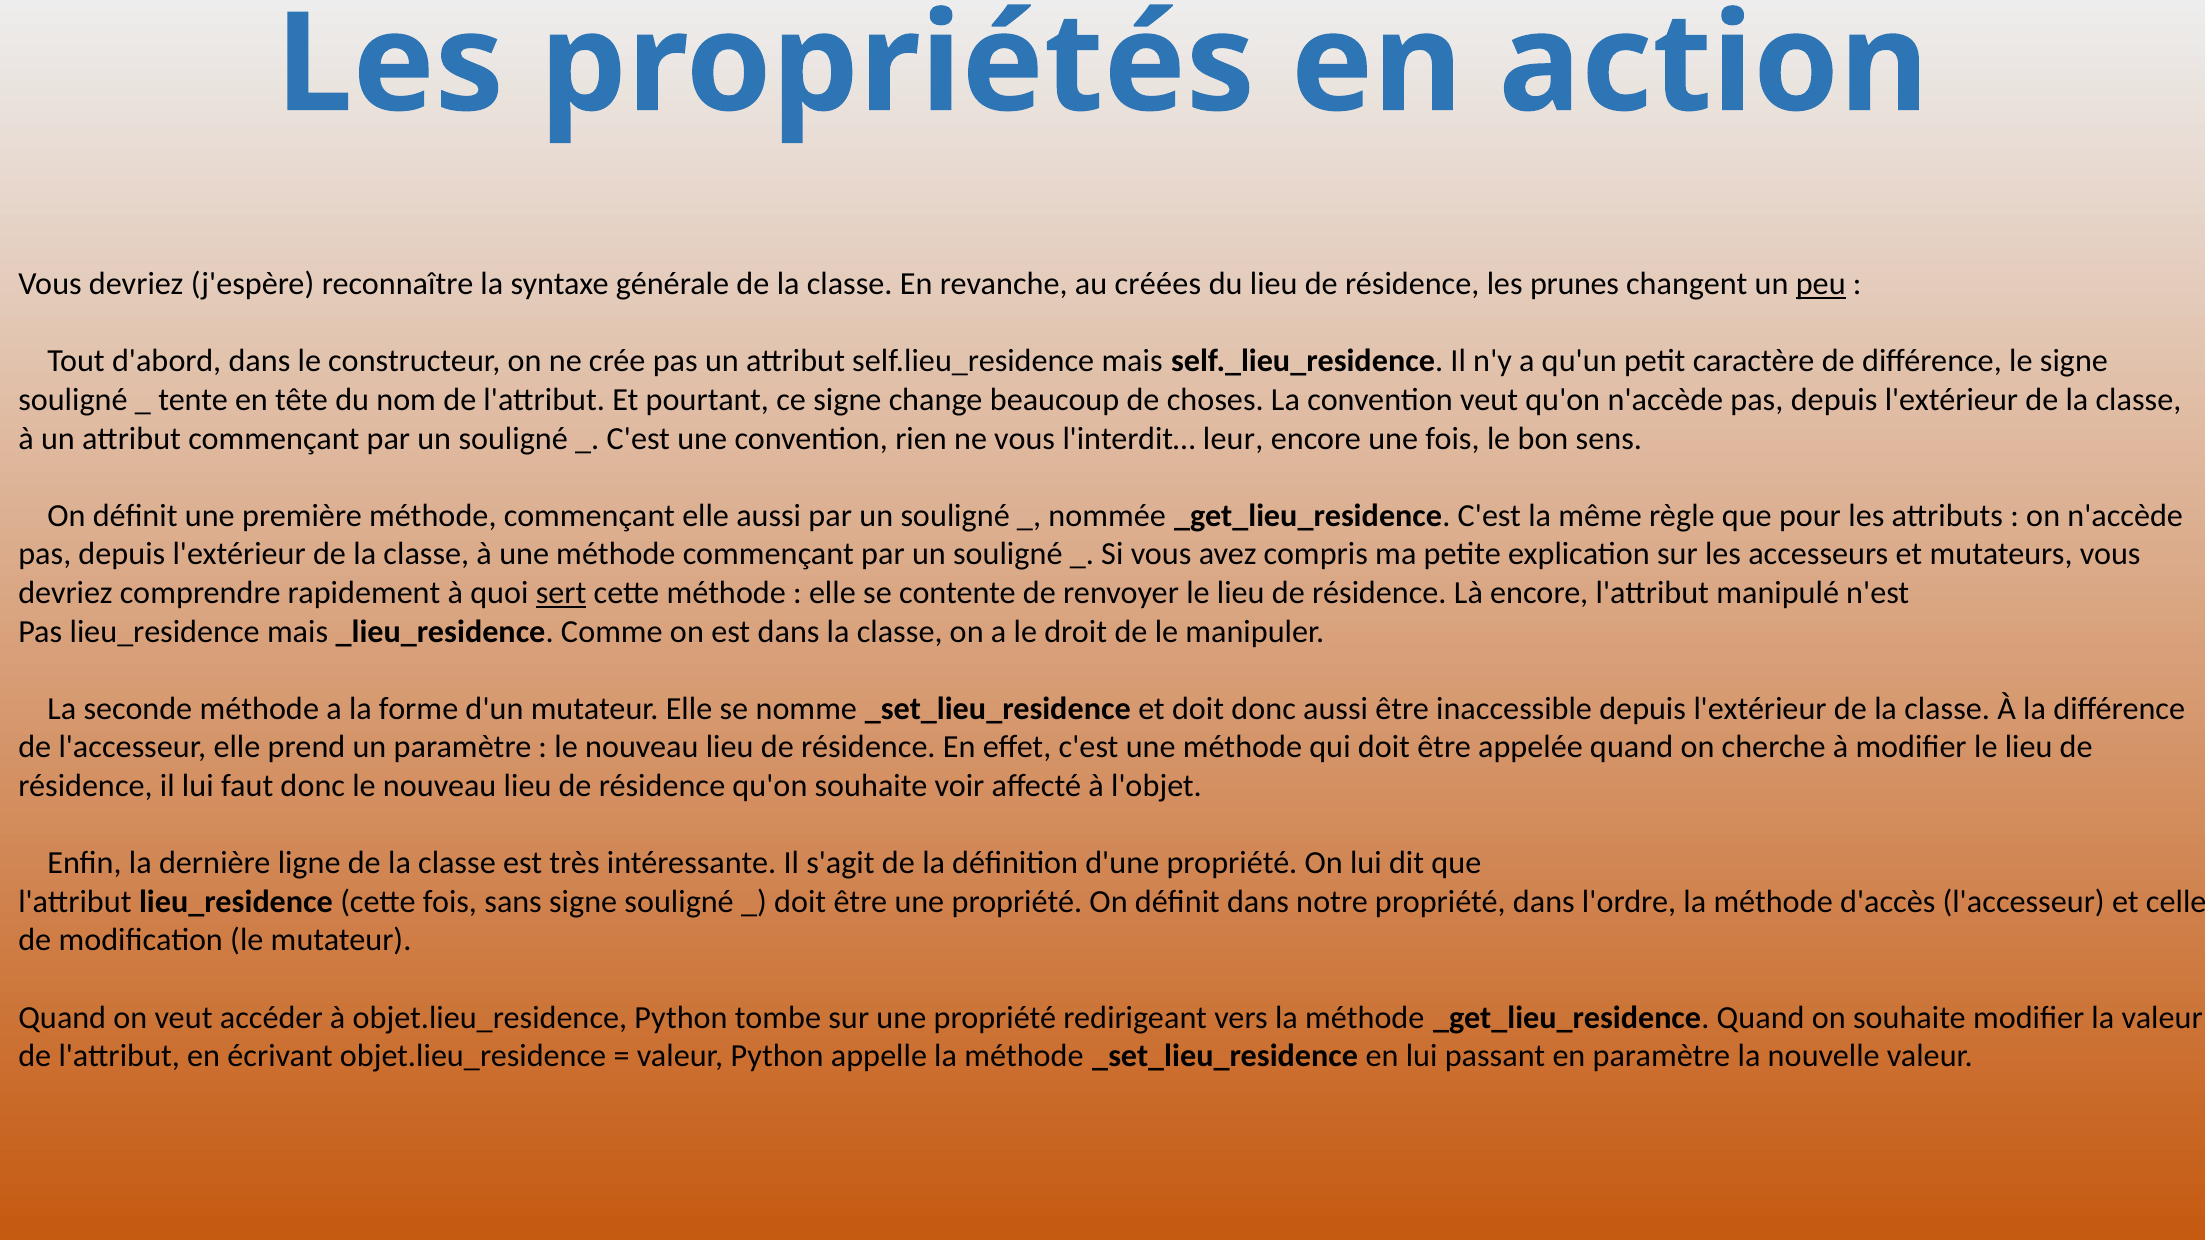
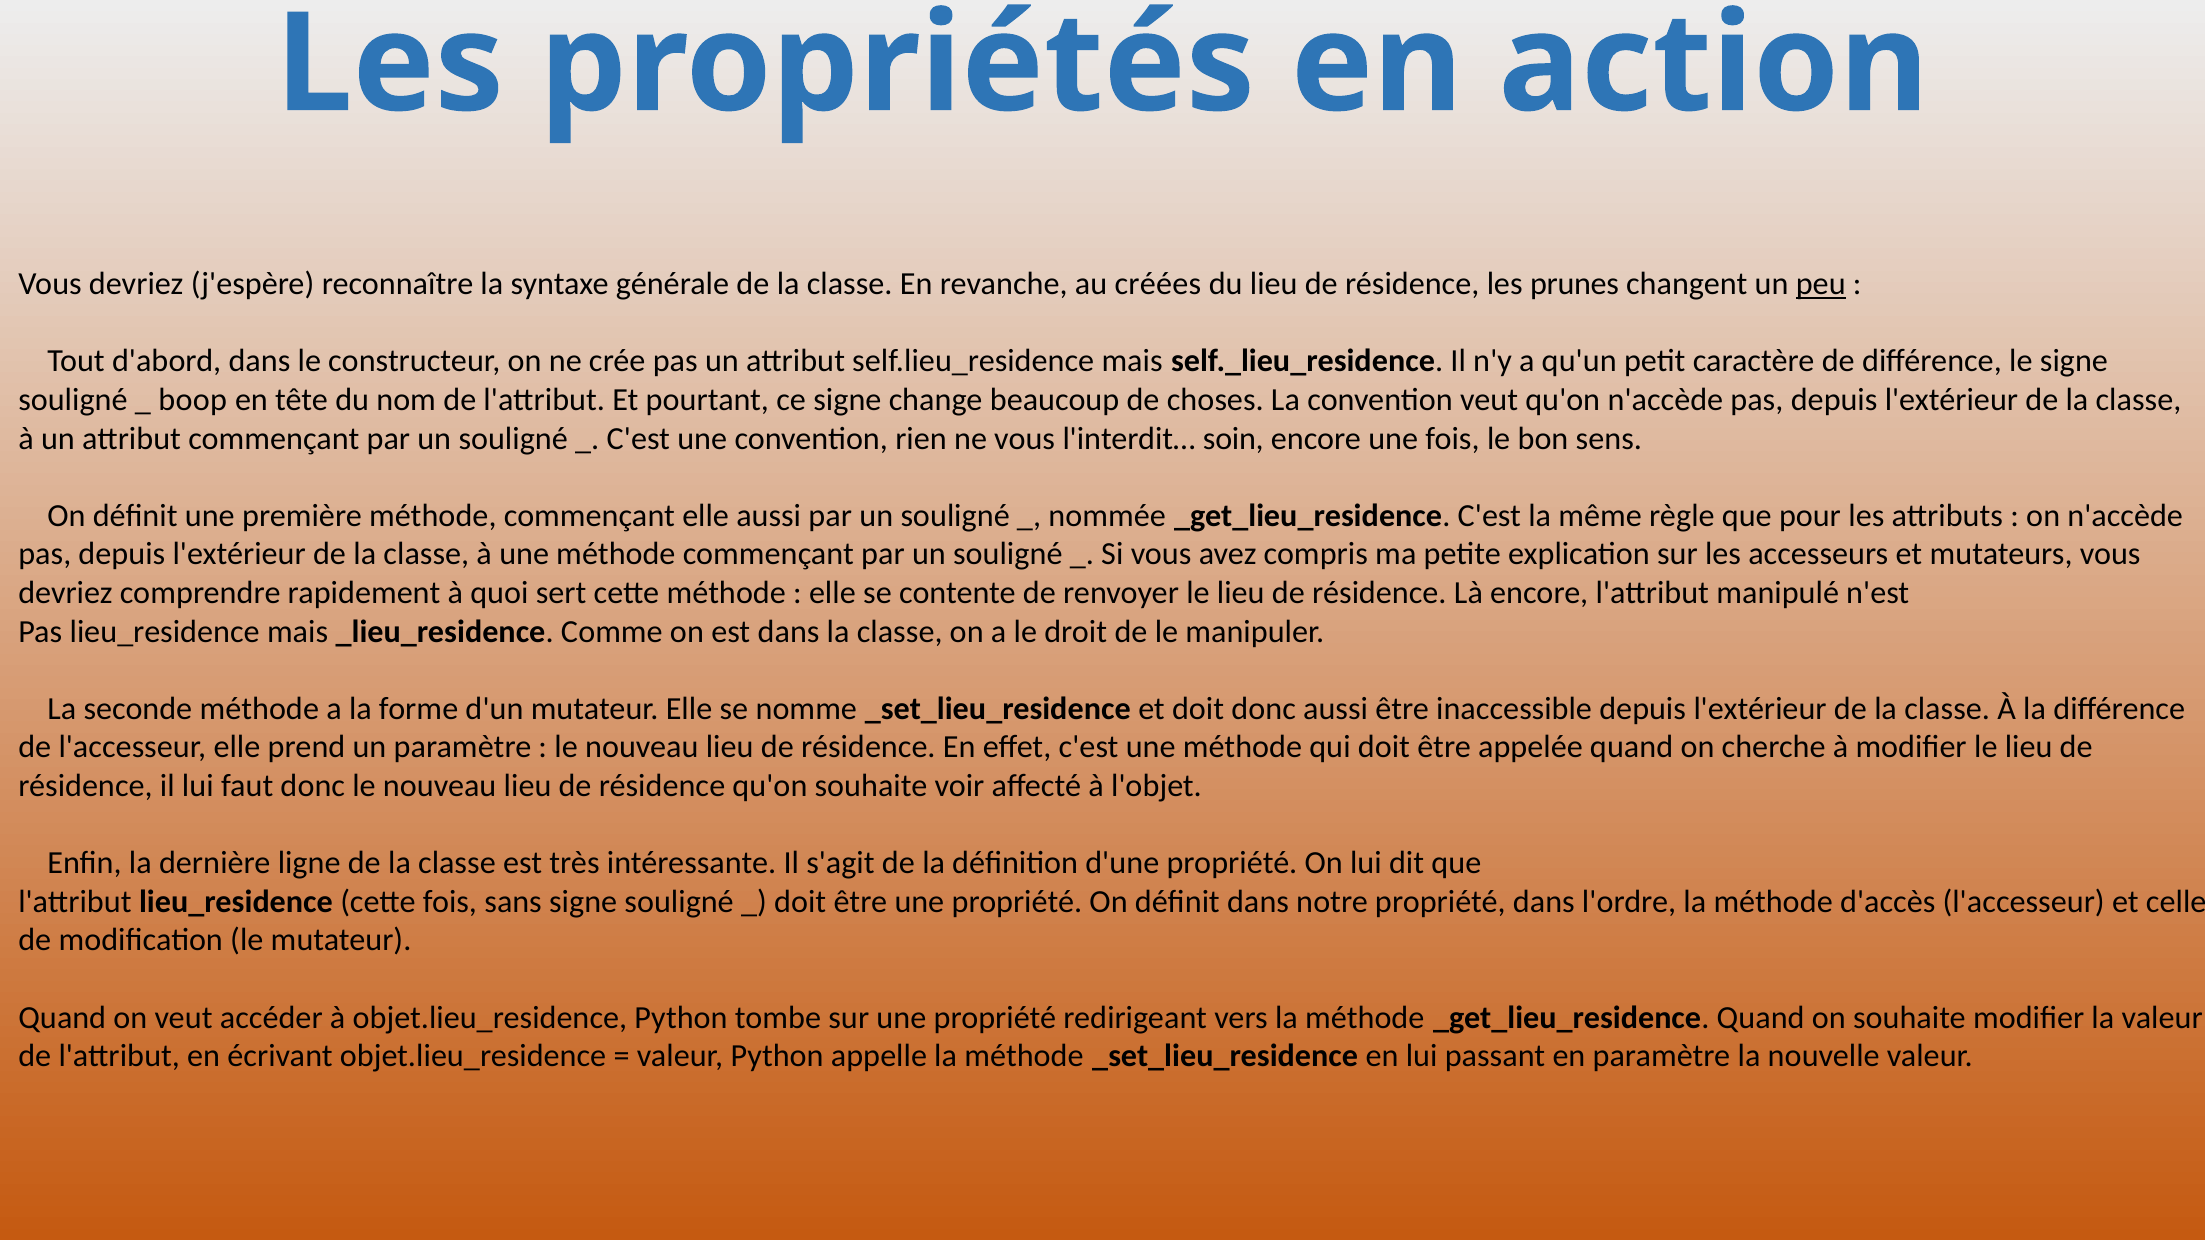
tente: tente -> boop (193, 400)
leur: leur -> soin (1233, 439)
sert underline: present -> none (561, 593)
